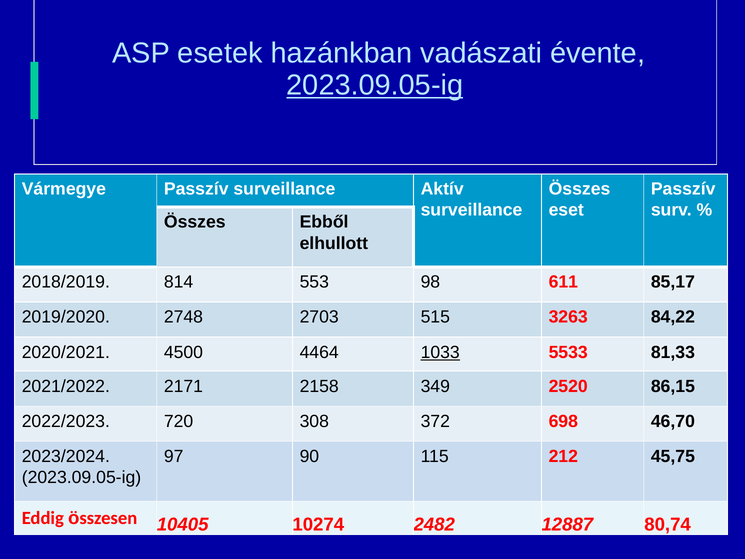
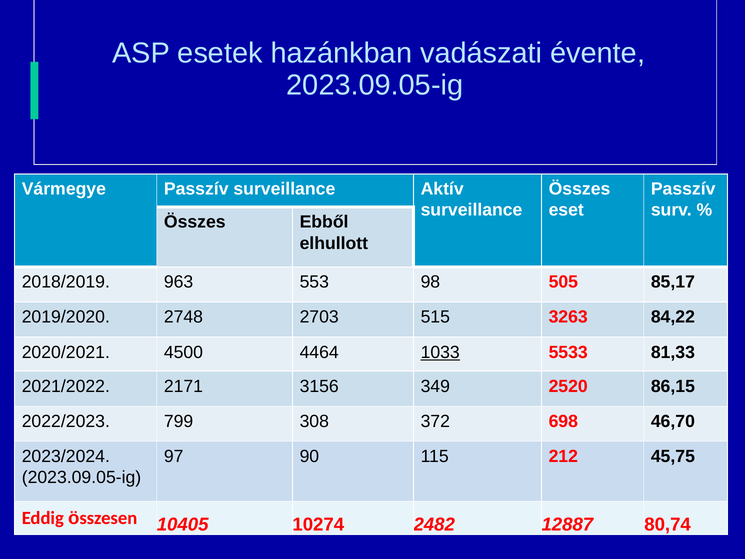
2023.09.05-ig underline: present -> none (375, 85)
814: 814 -> 963 (179, 282)
611: 611 -> 505 (563, 282)
2158: 2158 -> 3156 (319, 386)
720: 720 -> 799 (179, 421)
